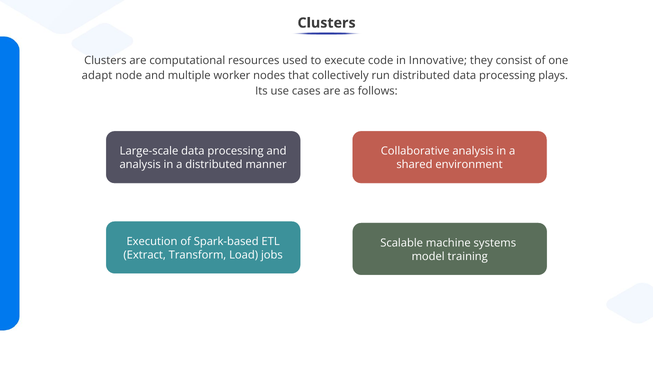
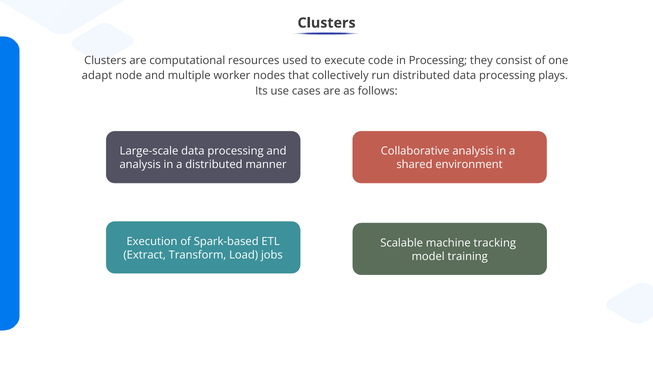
in Innovative: Innovative -> Processing (438, 60)
systems: systems -> tracking (495, 243)
